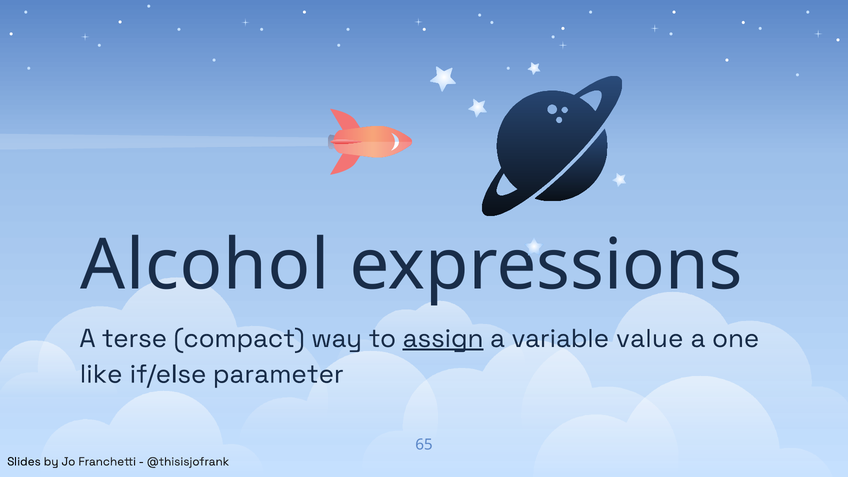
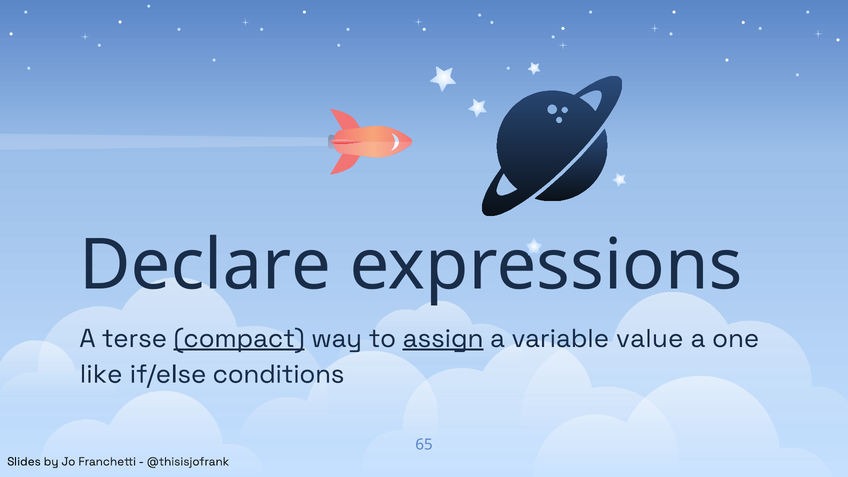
Alcohol: Alcohol -> Declare (205, 265)
compact underline: none -> present (239, 338)
parameter: parameter -> conditions (278, 374)
